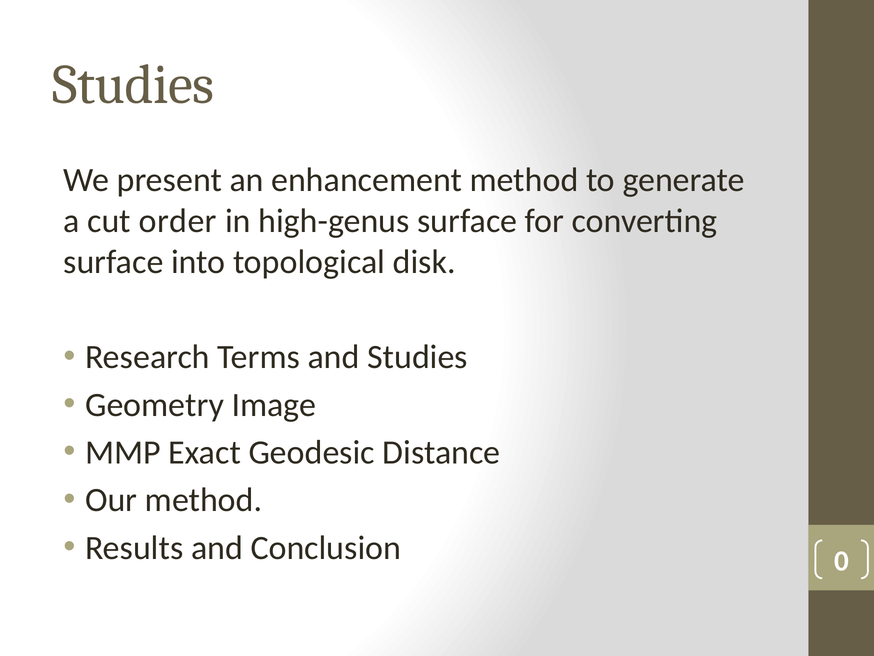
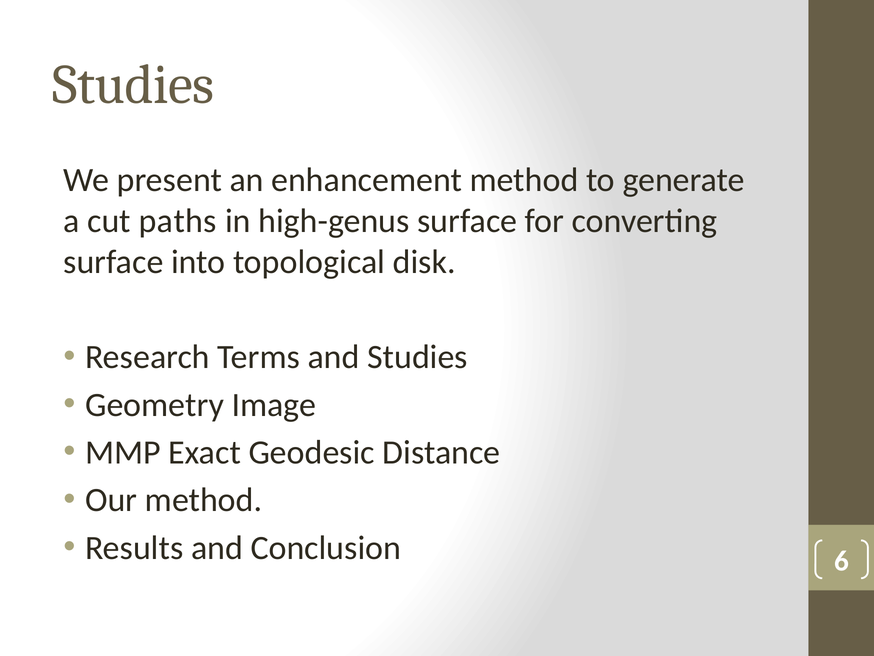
order: order -> paths (178, 221)
0: 0 -> 6 (842, 561)
